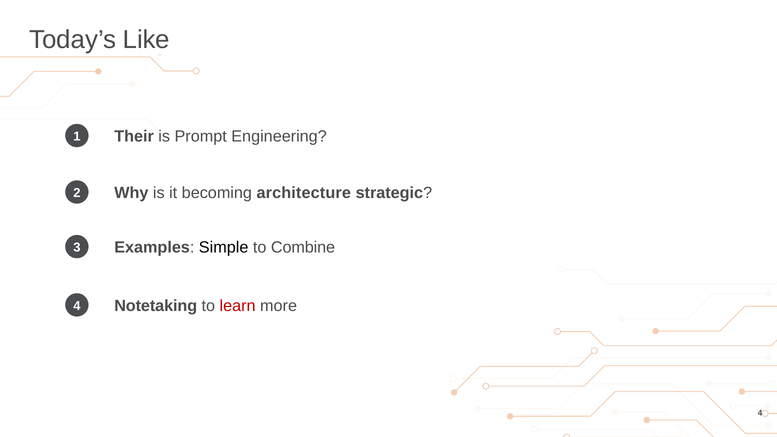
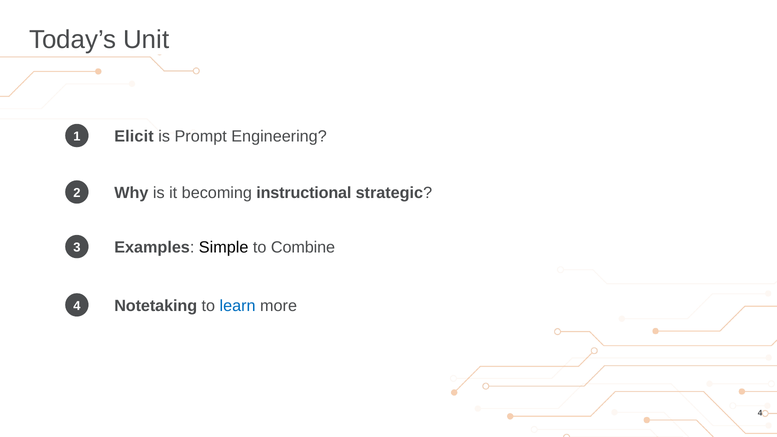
Like: Like -> Unit (146, 40)
Their: Their -> Elicit (134, 137)
architecture: architecture -> instructional (304, 193)
learn colour: red -> blue (238, 306)
